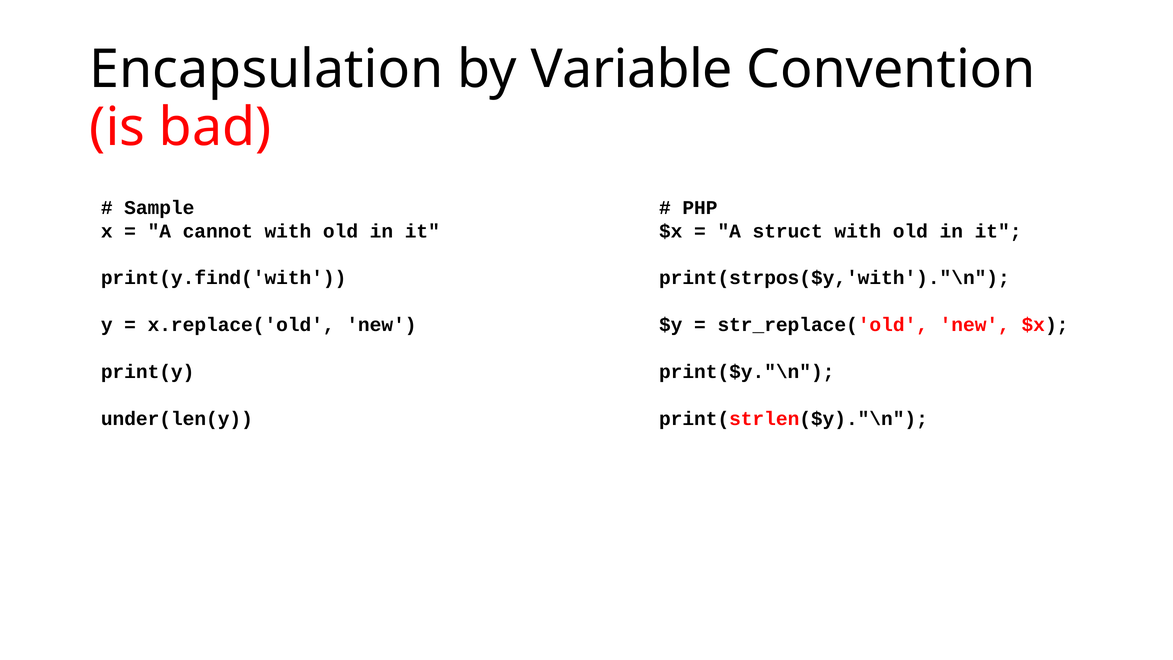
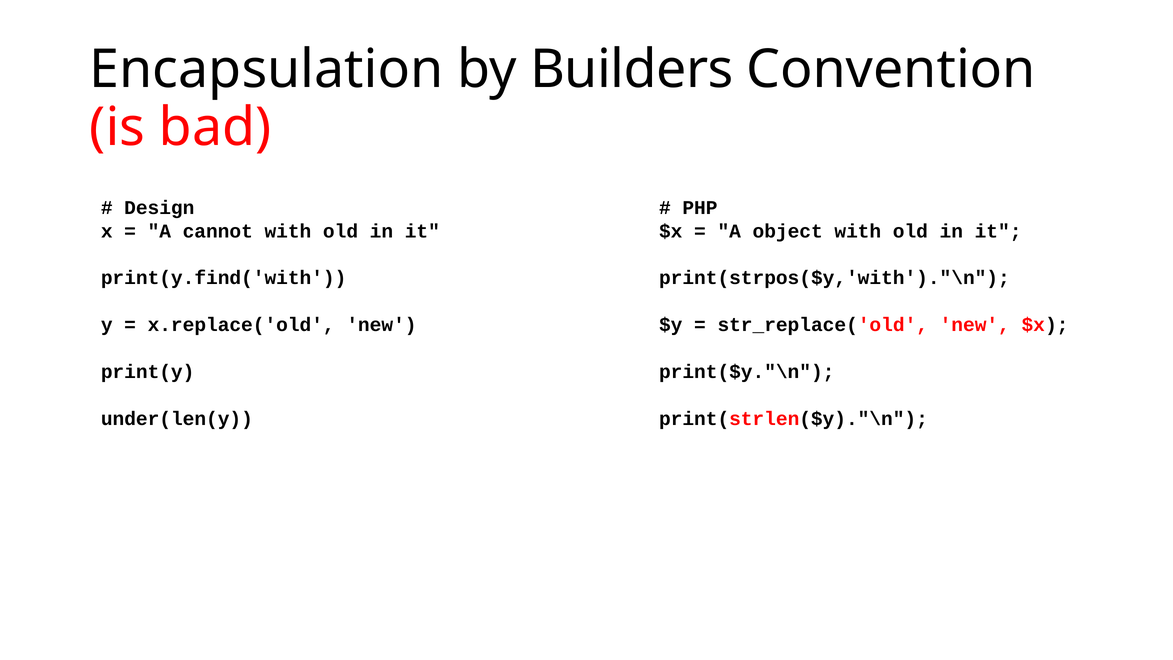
Variable: Variable -> Builders (632, 70)
Sample: Sample -> Design (159, 208)
struct: struct -> object (788, 231)
